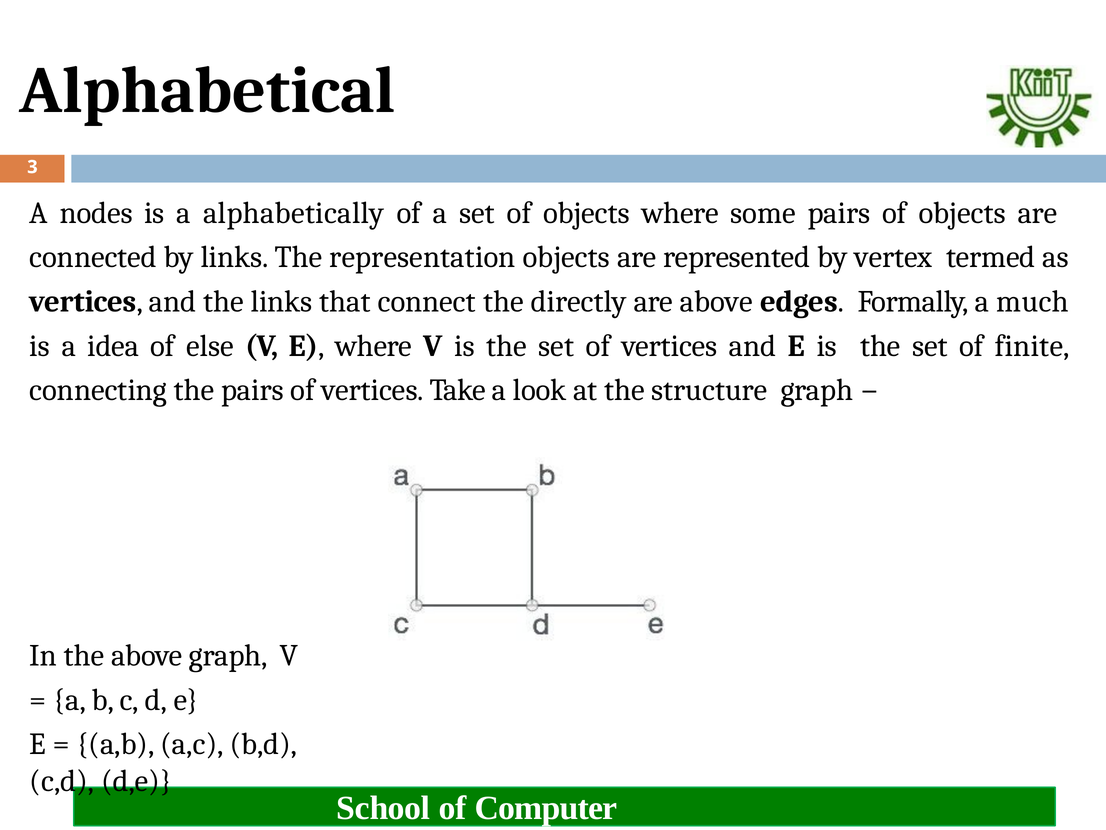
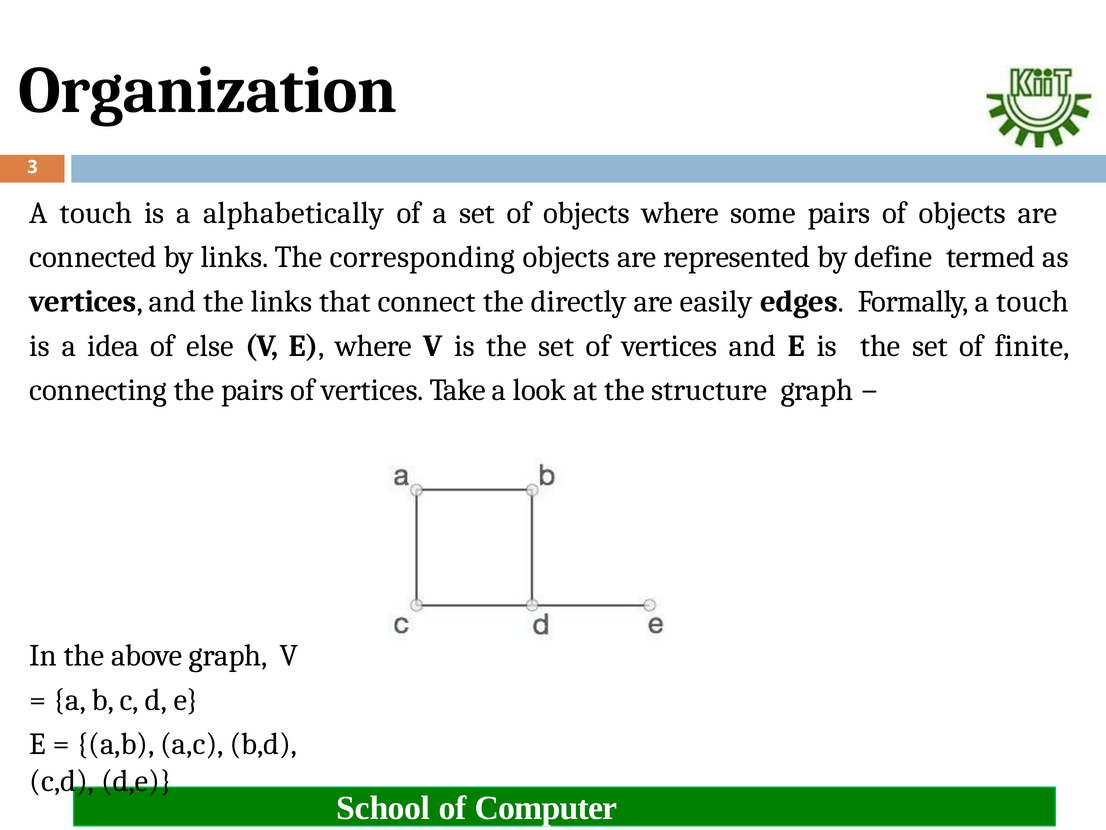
Alphabetical: Alphabetical -> Organization (208, 90)
nodes: nodes -> touch (96, 213)
representation: representation -> corresponding (422, 257)
vertex: vertex -> define (893, 257)
are above: above -> easily (716, 301)
Formally a much: much -> touch (1033, 301)
